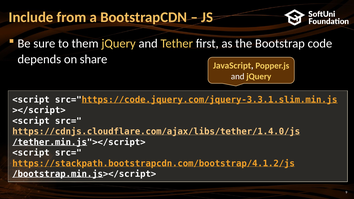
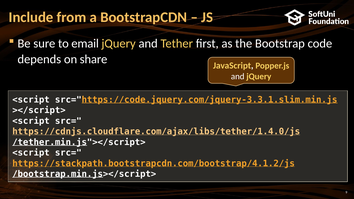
them: them -> email (85, 44)
